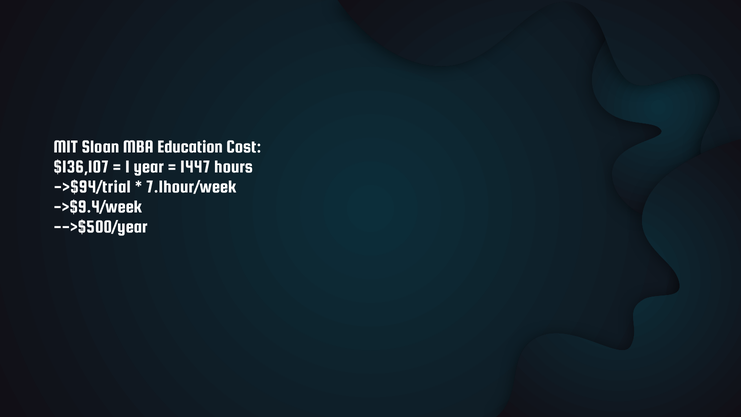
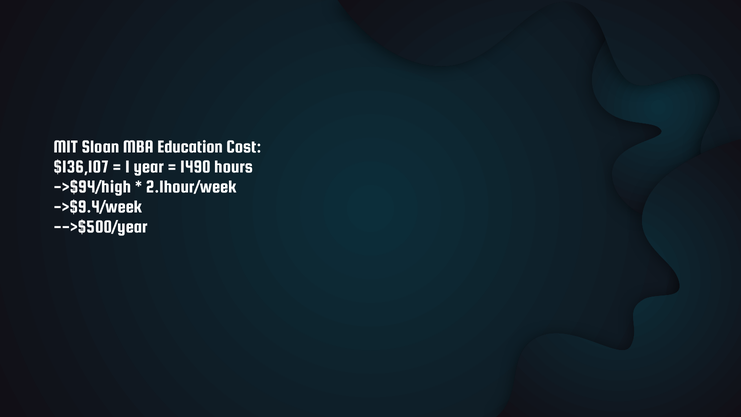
1447: 1447 -> 1490 (195, 166)
->$94/trial: ->$94/trial -> ->$94/high (92, 186)
7.1hour/week: 7.1hour/week -> 2.1hour/week (191, 186)
